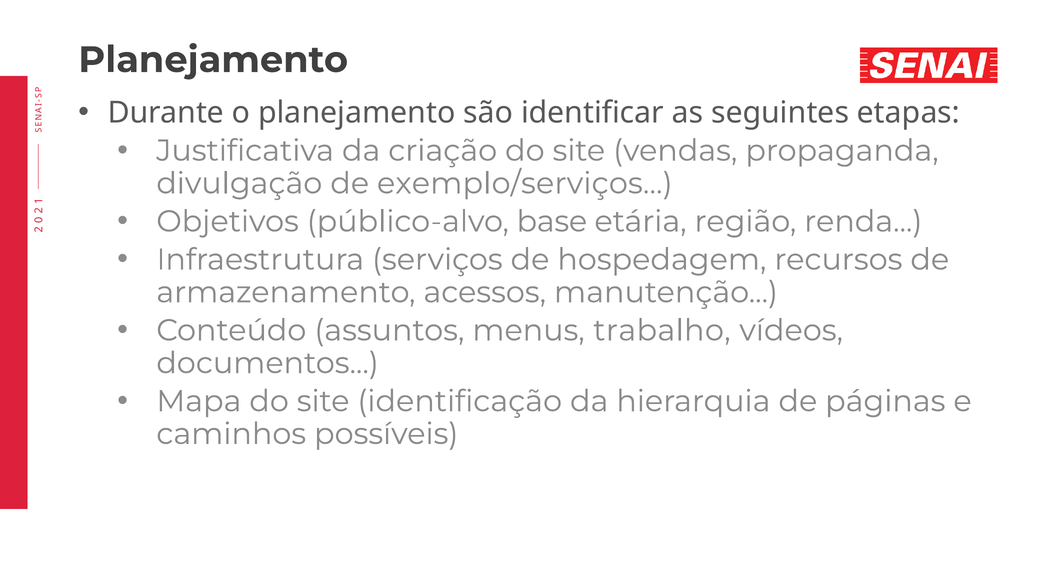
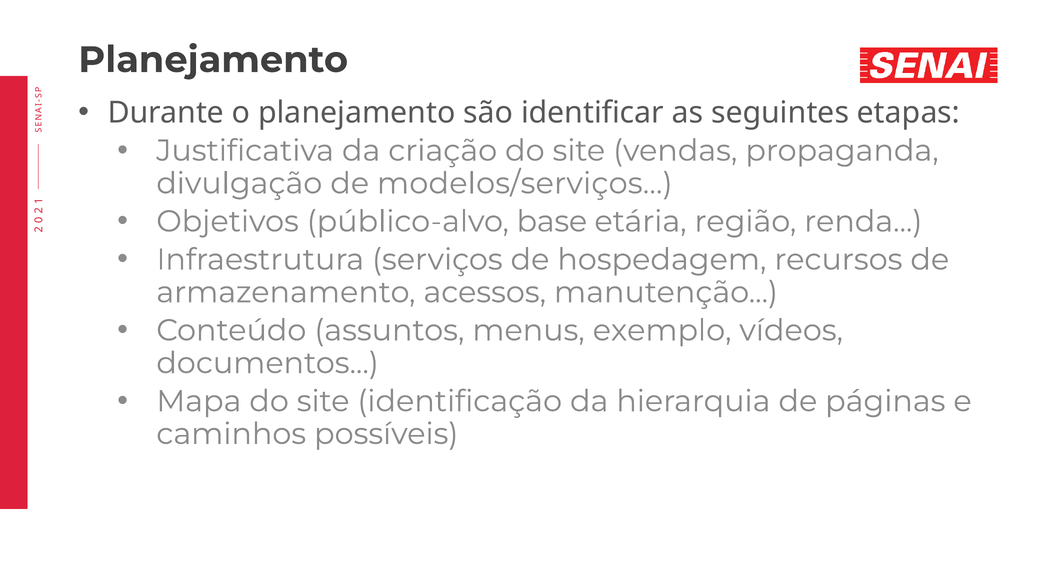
exemplo/serviços: exemplo/serviços -> modelos/serviços (525, 183)
trabalho: trabalho -> exemplo (662, 330)
